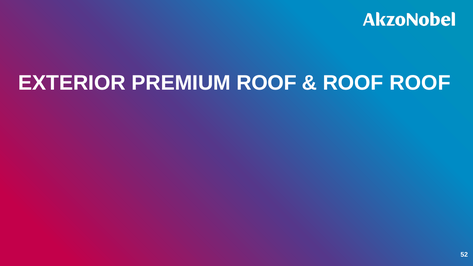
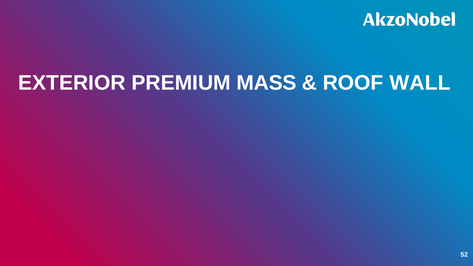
PREMIUM ROOF: ROOF -> MASS (267, 83)
ROOF ROOF: ROOF -> WALL (420, 83)
